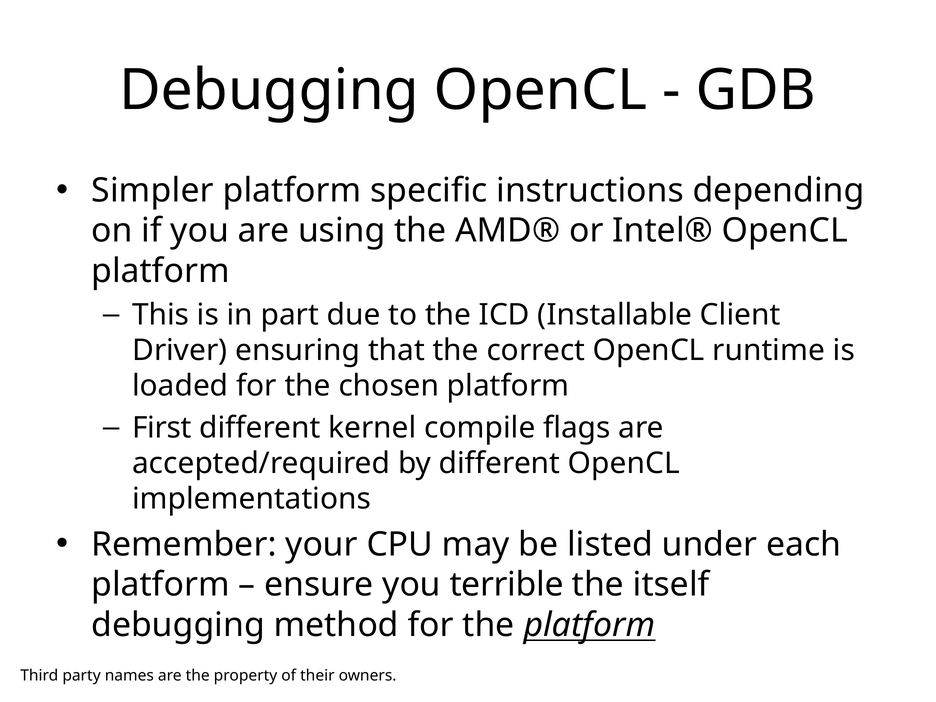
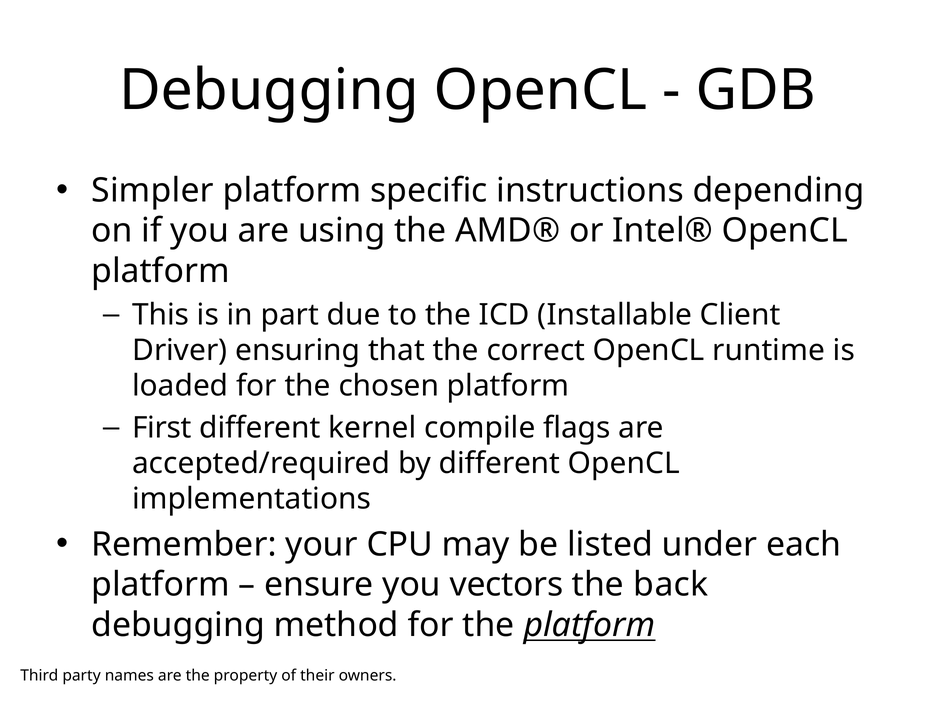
terrible: terrible -> vectors (507, 585)
itself: itself -> back (671, 585)
